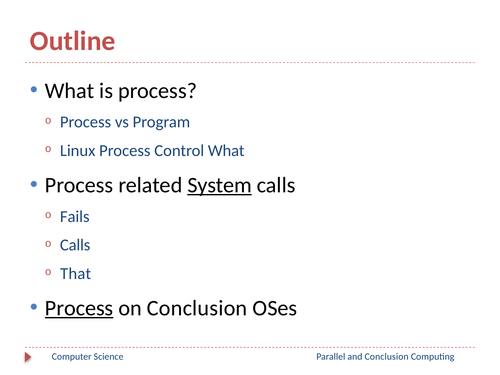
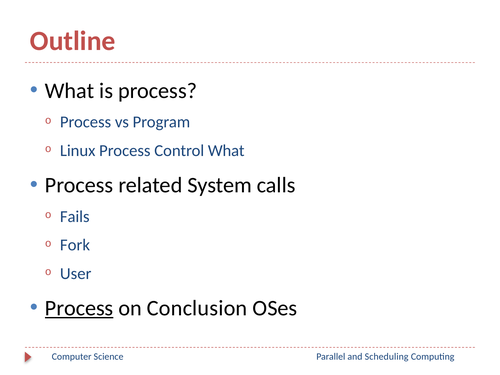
System underline: present -> none (220, 185)
Calls: Calls -> Fork (75, 245)
That: That -> User (76, 274)
and Conclusion: Conclusion -> Scheduling (387, 357)
